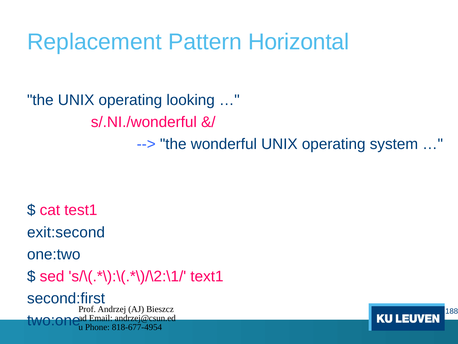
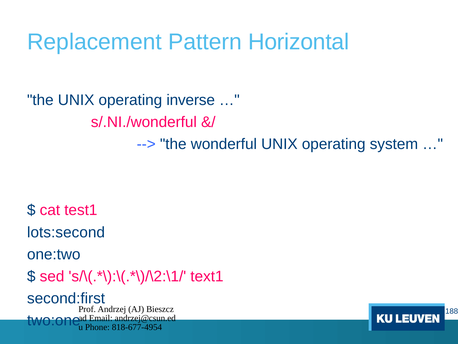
looking: looking -> inverse (191, 100)
exit:second: exit:second -> lots:second (66, 232)
